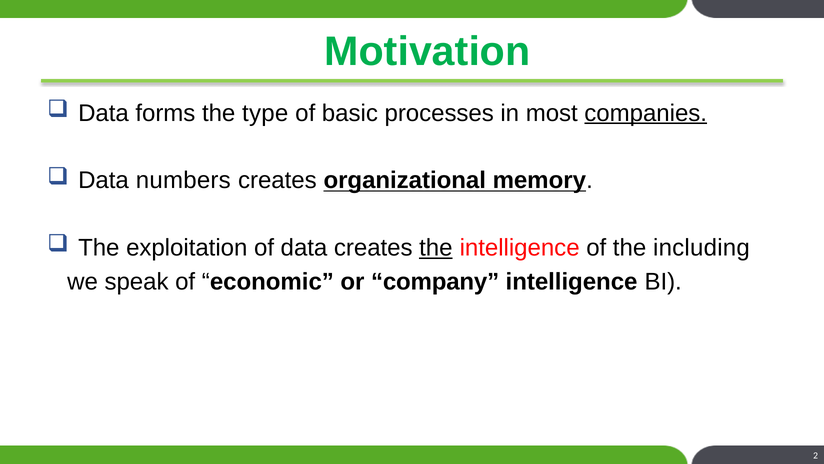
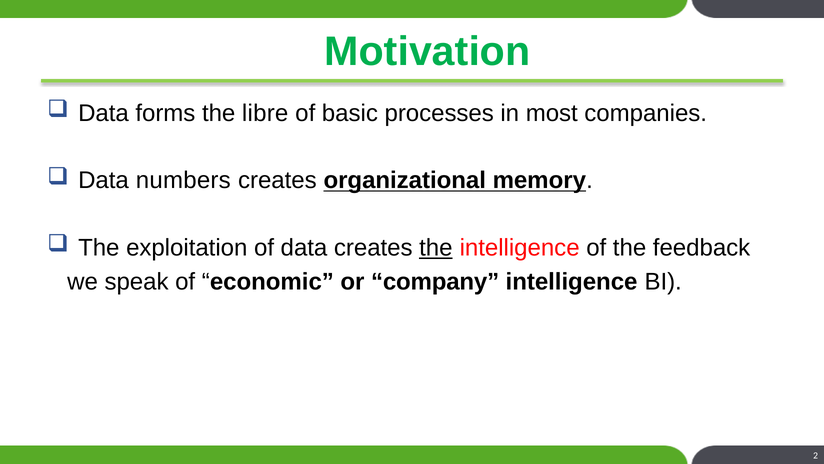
type: type -> libre (265, 113)
companies underline: present -> none (646, 113)
including: including -> feedback (702, 248)
